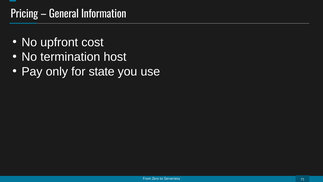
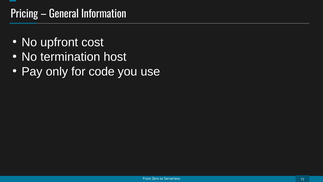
state: state -> code (102, 71)
